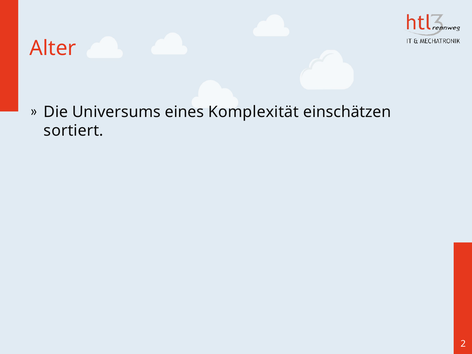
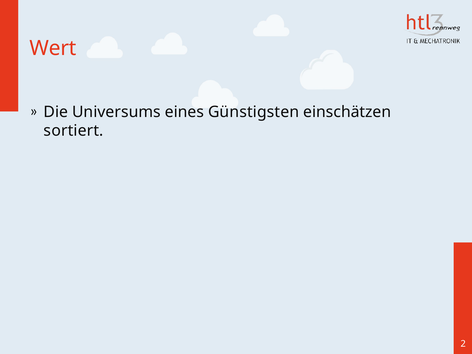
Alter: Alter -> Wert (53, 48)
Komplexität: Komplexität -> Günstigsten (254, 112)
